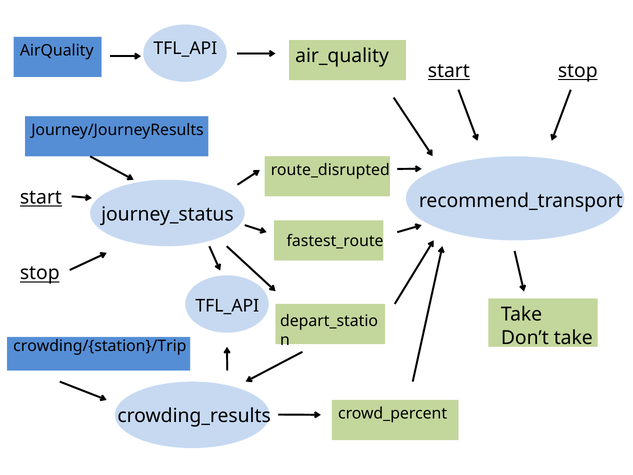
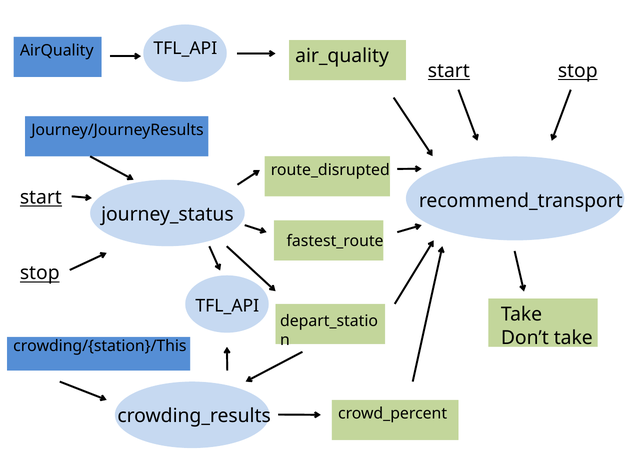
crowding/{station}/Trip: crowding/{station}/Trip -> crowding/{station}/This (100, 346)
